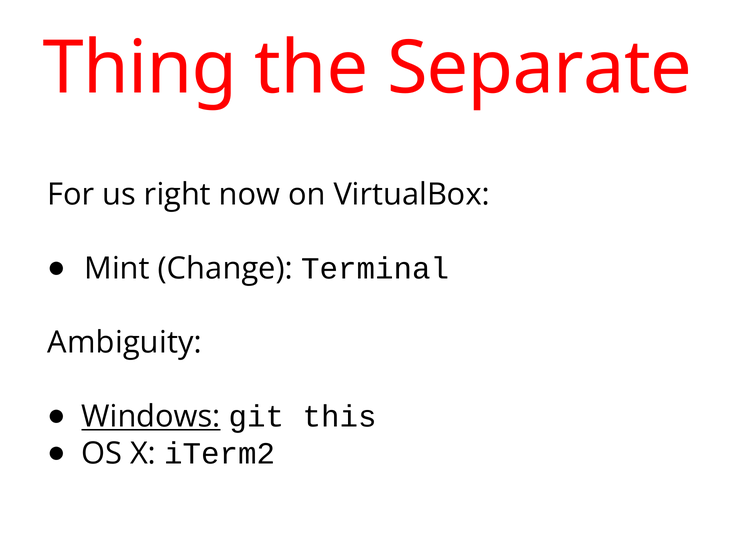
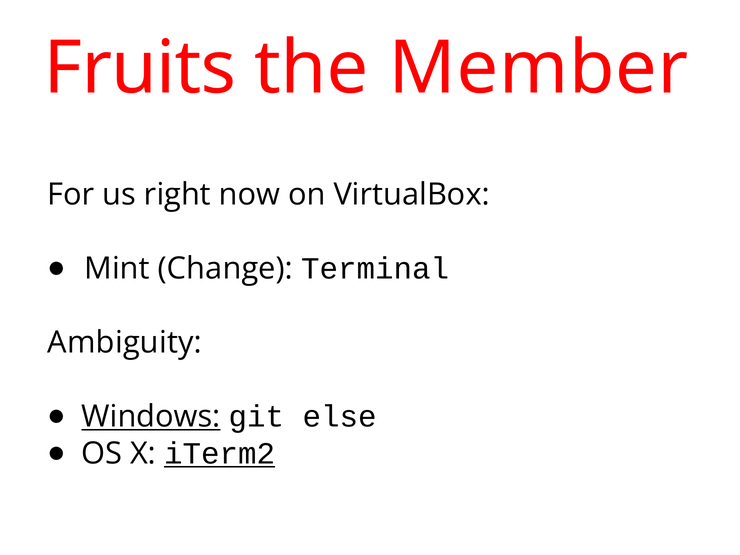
Thing: Thing -> Fruits (140, 68)
Separate: Separate -> Member (539, 68)
this: this -> else (340, 417)
iTerm2 underline: none -> present (220, 454)
